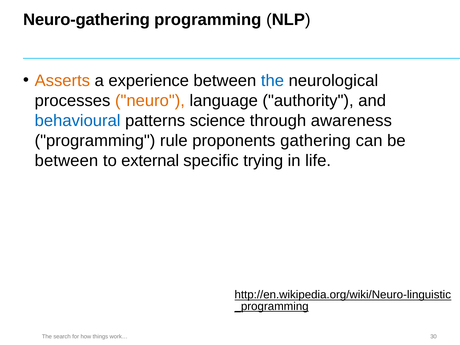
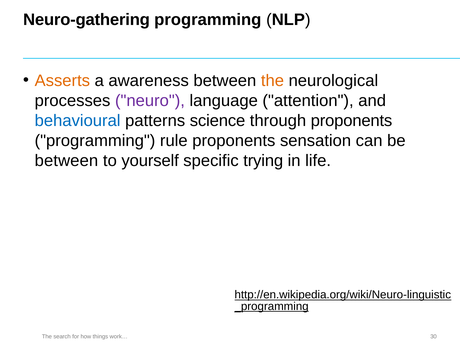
experience: experience -> awareness (149, 81)
the colour: blue -> orange (272, 81)
neuro colour: orange -> purple (150, 101)
authority: authority -> attention (308, 101)
through awareness: awareness -> proponents (352, 121)
gathering: gathering -> sensation (316, 141)
external: external -> yourself (150, 161)
